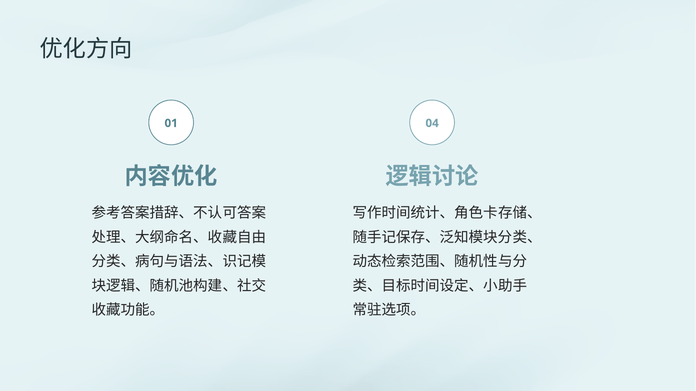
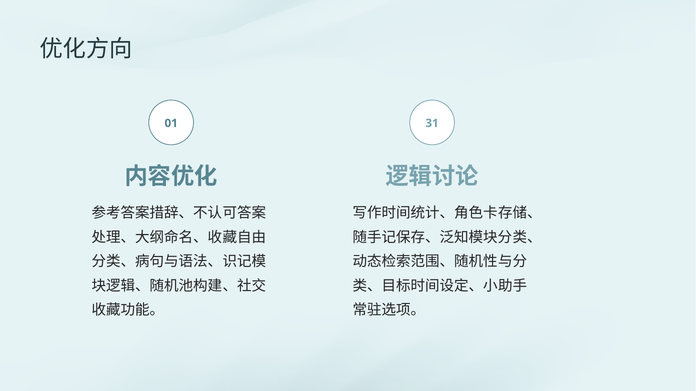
04: 04 -> 31 (432, 123)
